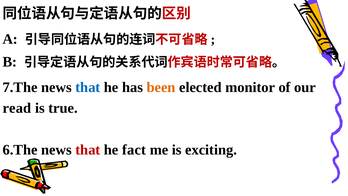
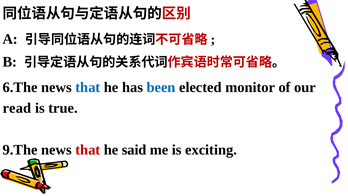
7.The: 7.The -> 6.The (20, 87)
been colour: orange -> blue (161, 87)
6.The: 6.The -> 9.The (20, 150)
fact: fact -> said (134, 150)
